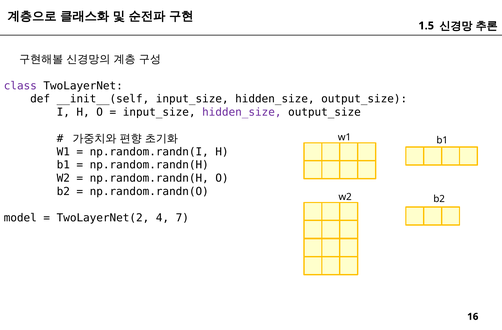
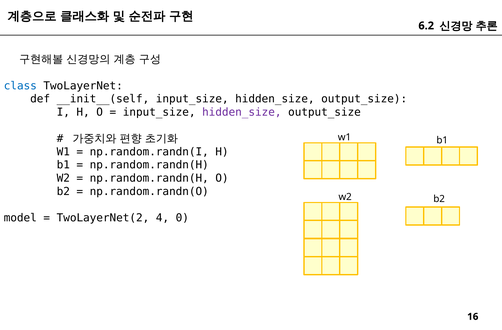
1.5: 1.5 -> 6.2 (426, 26)
class colour: purple -> blue (20, 86)
7: 7 -> 0 (182, 218)
